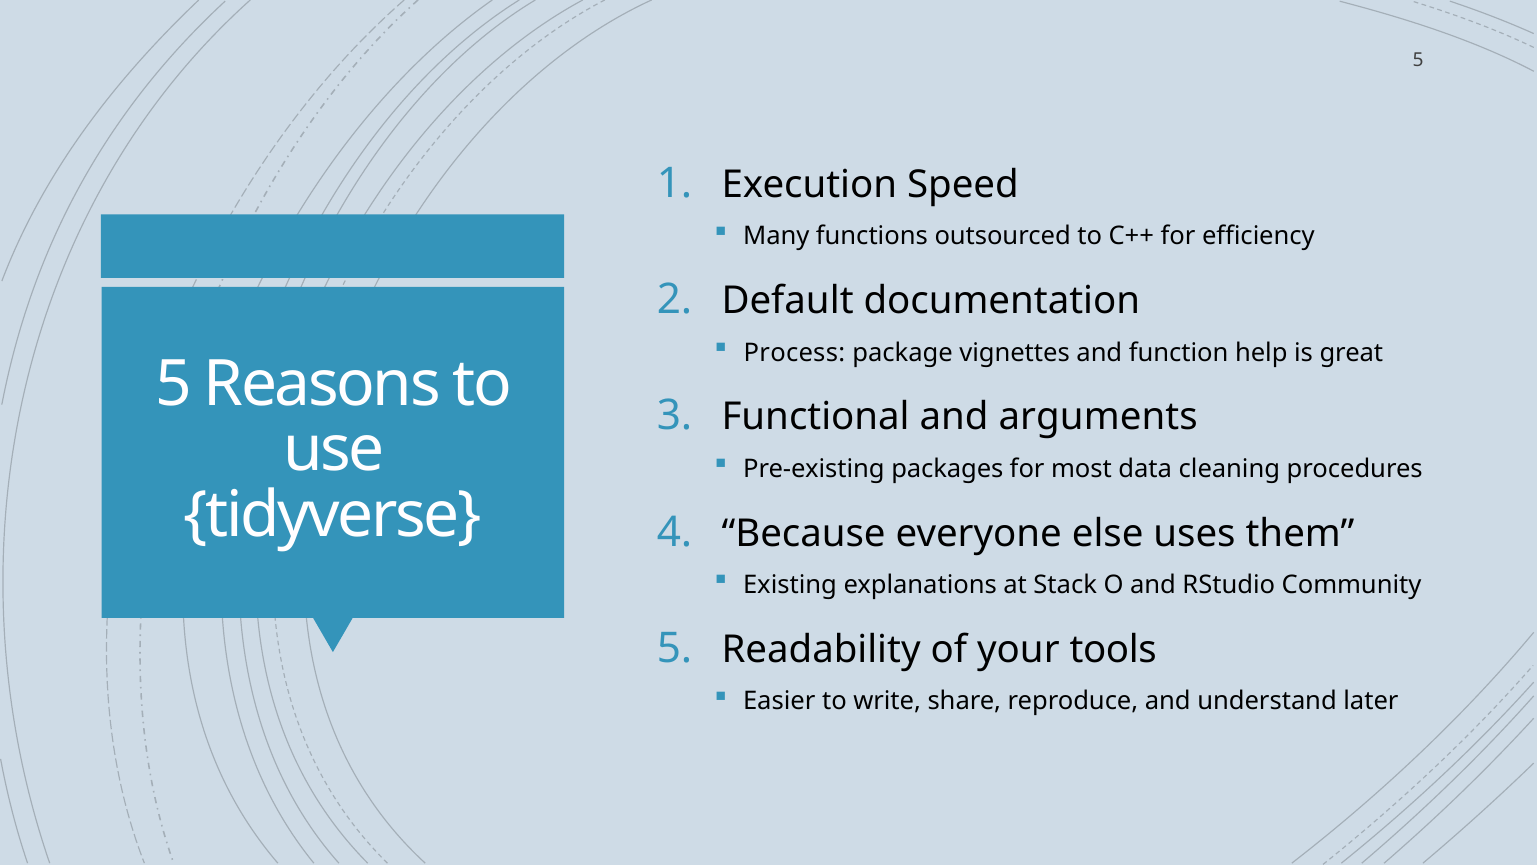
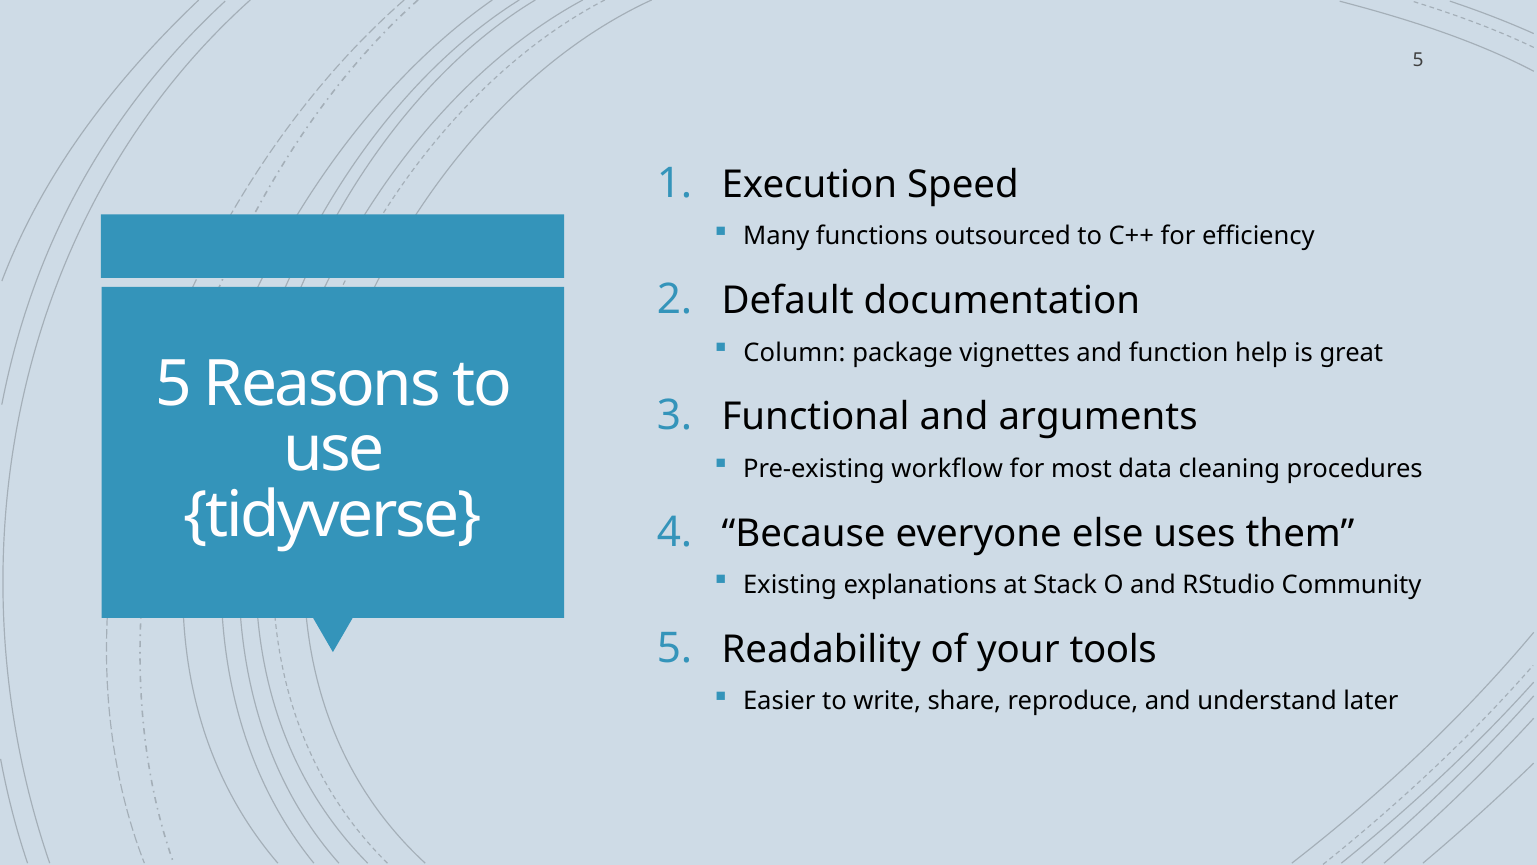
Process: Process -> Column (794, 352)
packages: packages -> workflow (947, 469)
